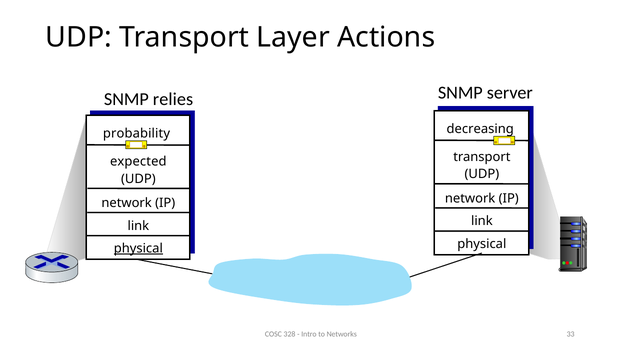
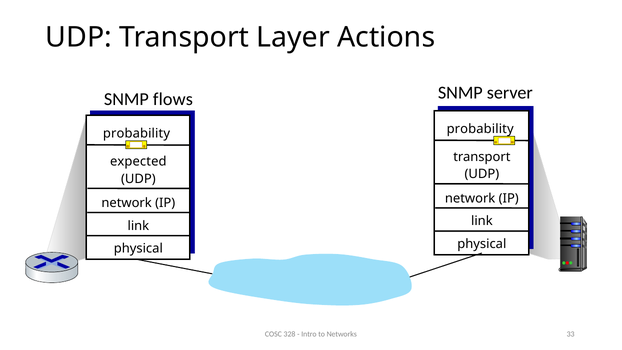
relies: relies -> flows (173, 99)
decreasing: decreasing -> probability (480, 129)
physical underline: present -> none (138, 248)
